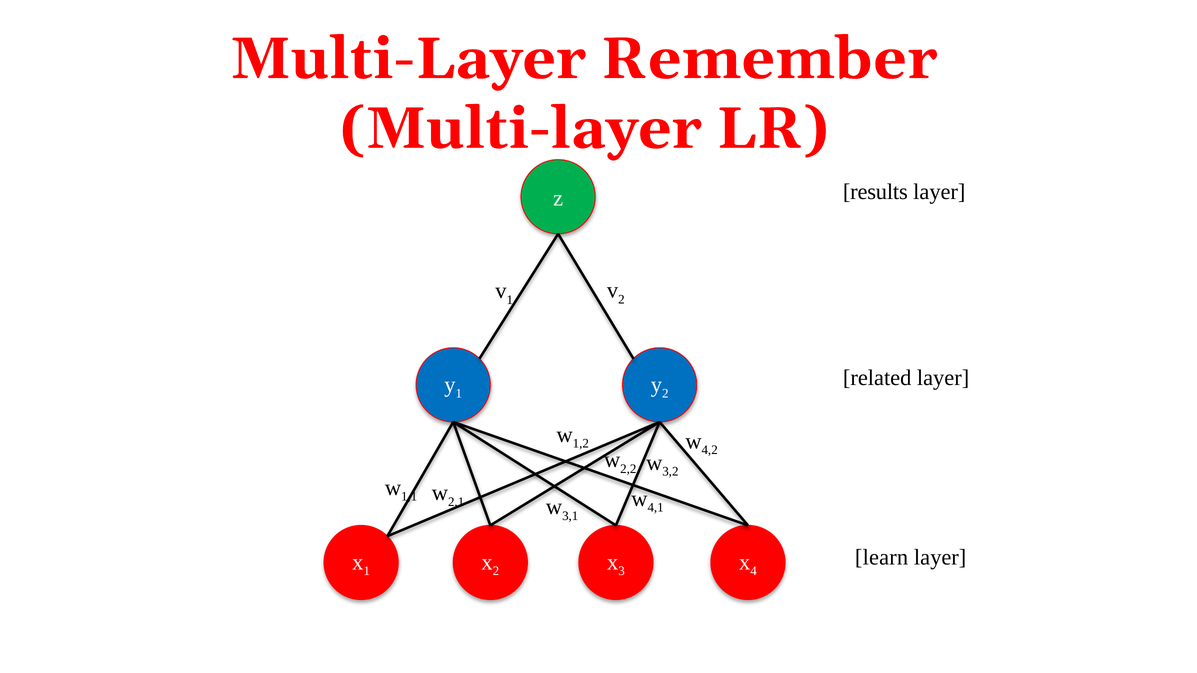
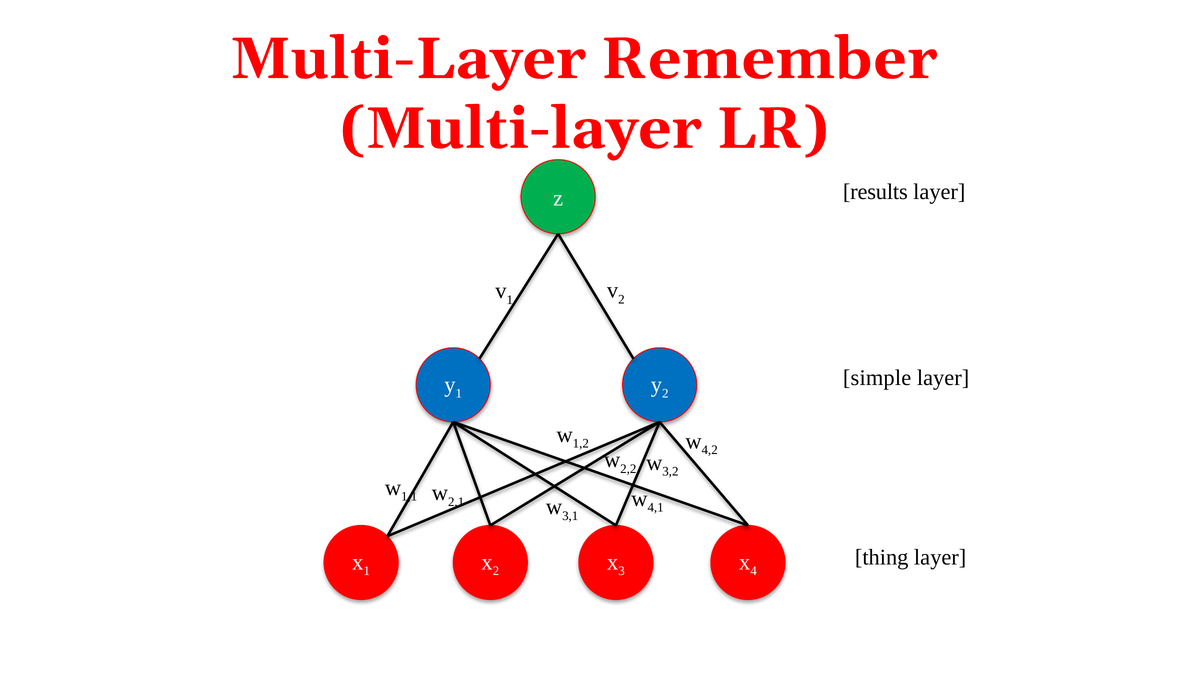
related: related -> simple (877, 378)
learn: learn -> thing (882, 558)
